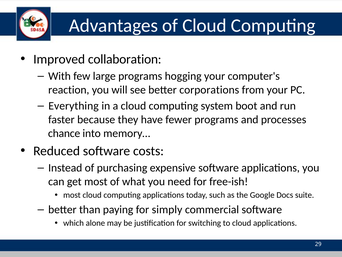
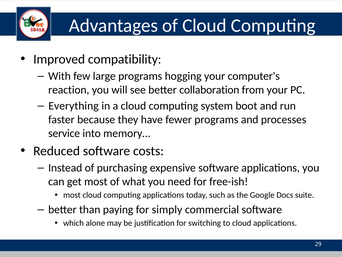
collaboration: collaboration -> compatibility (125, 59)
corporations: corporations -> collaboration (209, 90)
chance: chance -> service (64, 133)
